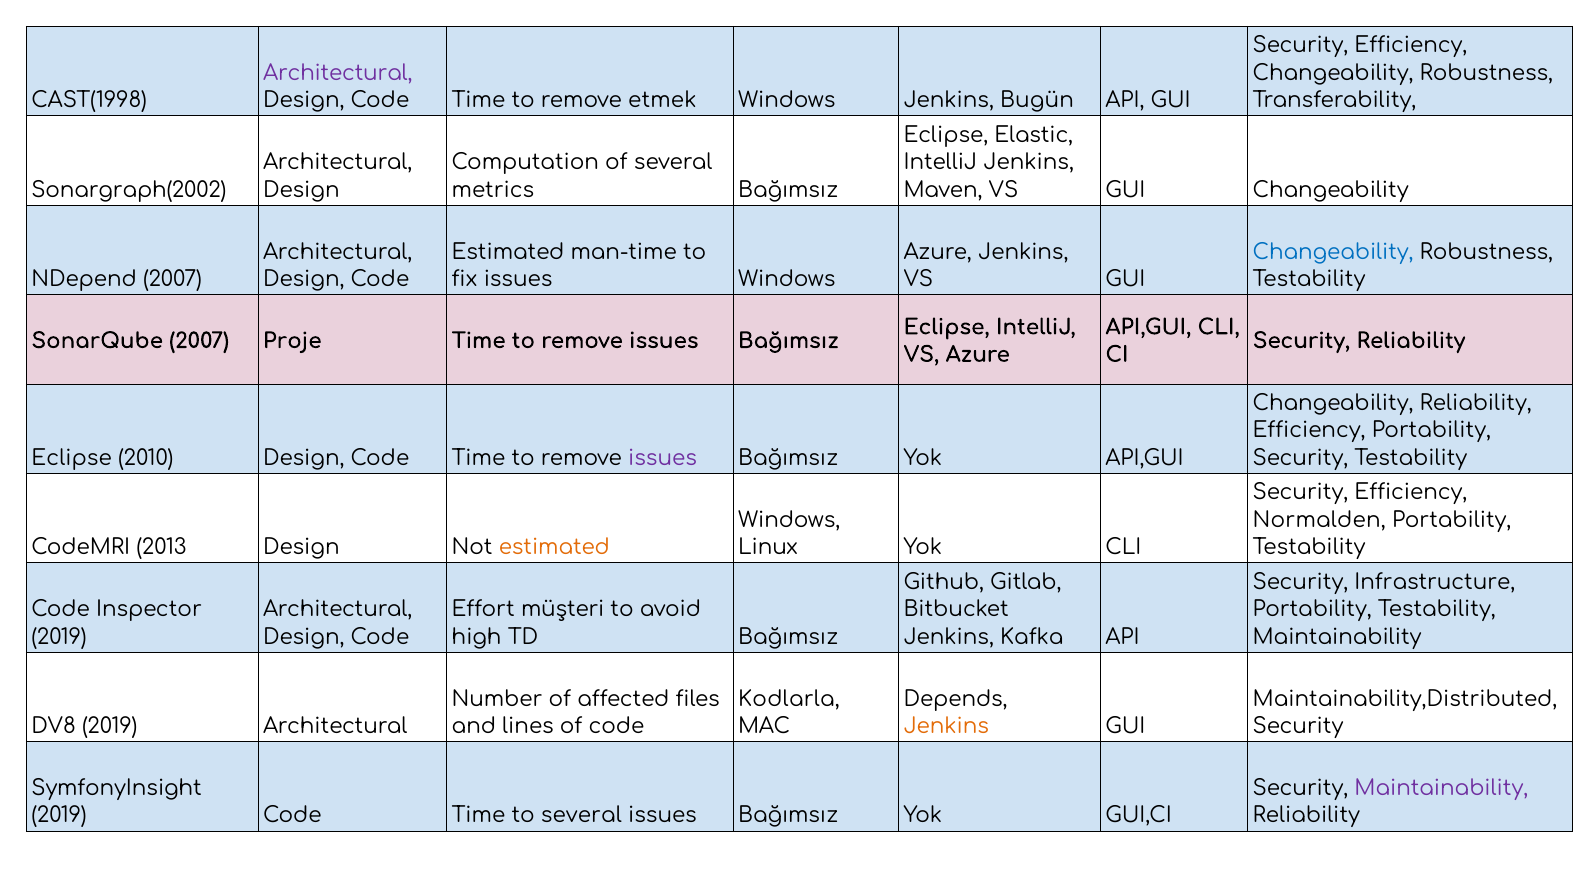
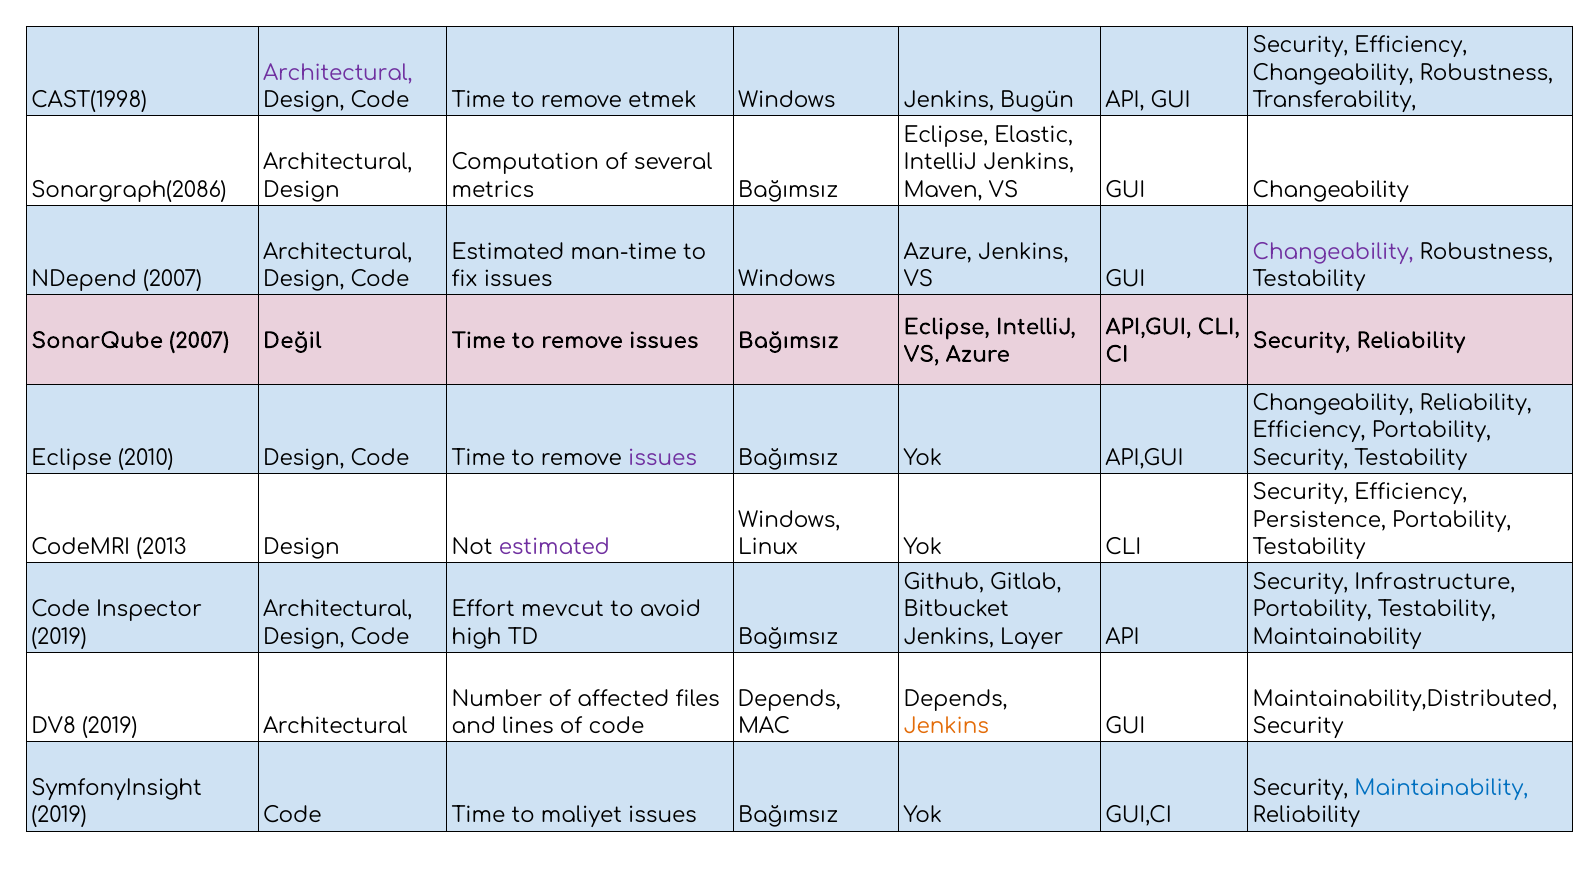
Sonargraph(2002: Sonargraph(2002 -> Sonargraph(2086 (129, 190)
Changeability colour: blue -> purple (1333, 252)
Proje: Proje -> Değil (292, 341)
Normalden: Normalden -> Persistence (1319, 520)
estimated colour: orange -> purple (554, 547)
müşteri: müşteri -> mevcut (563, 609)
Kafka: Kafka -> Layer (1032, 637)
Kodlarla: Kodlarla -> Depends (789, 699)
Maintainability colour: purple -> blue (1441, 788)
to several: several -> maliyet (581, 816)
